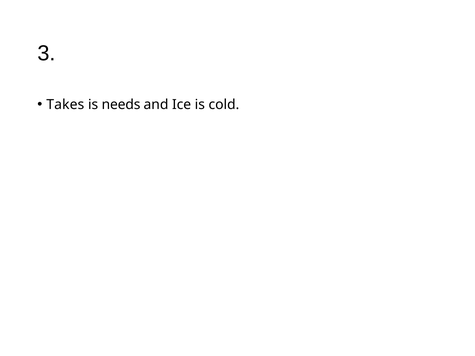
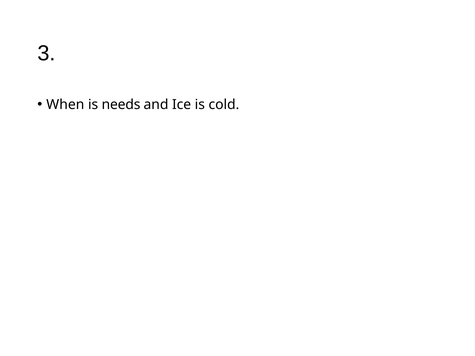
Takes: Takes -> When (65, 105)
